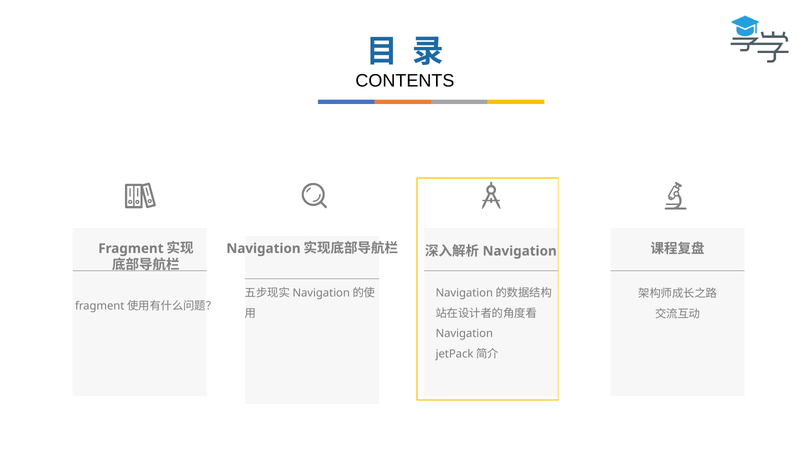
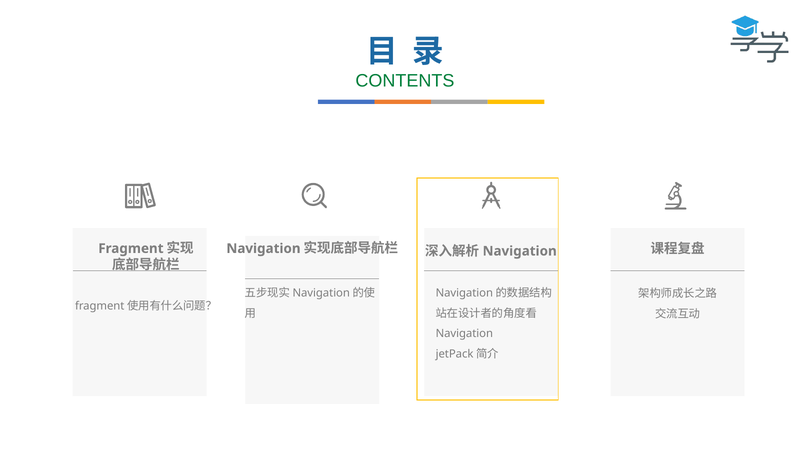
CONTENTS colour: black -> green (405, 81)
